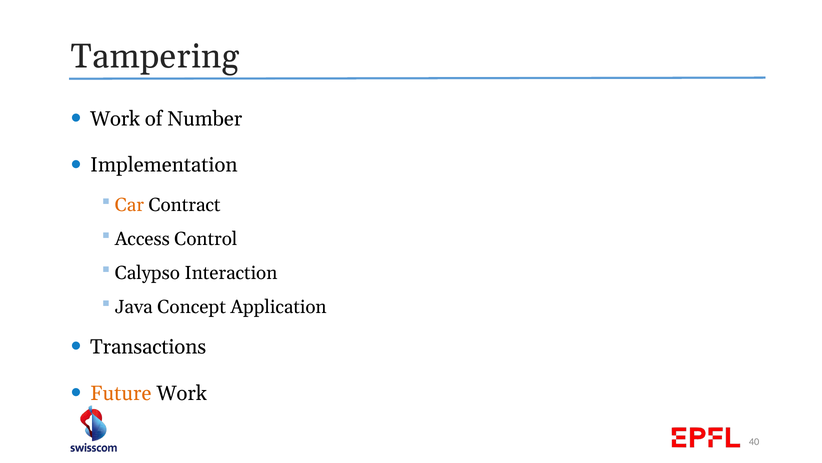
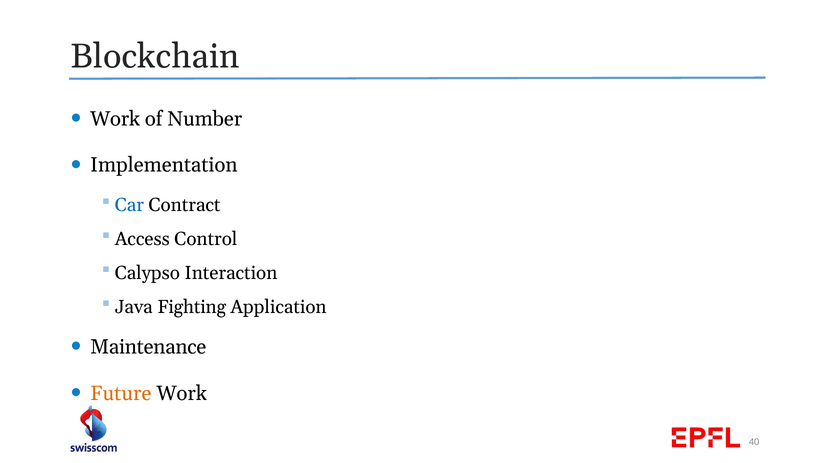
Tampering: Tampering -> Blockchain (155, 56)
Car colour: orange -> blue (129, 205)
Concept: Concept -> Fighting (192, 306)
Transactions: Transactions -> Maintenance (148, 347)
